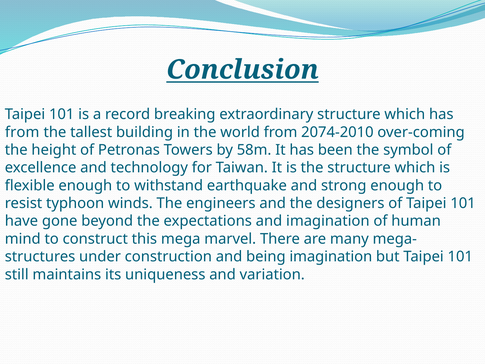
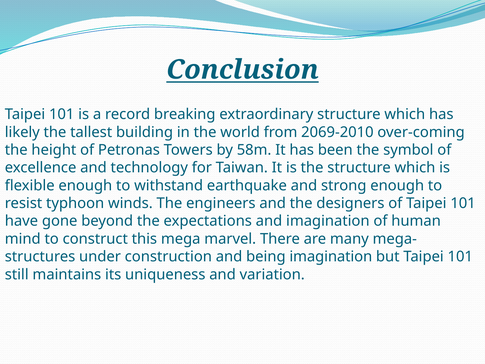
from: from -> likely (22, 132)
2074-2010: 2074-2010 -> 2069-2010 (337, 132)
